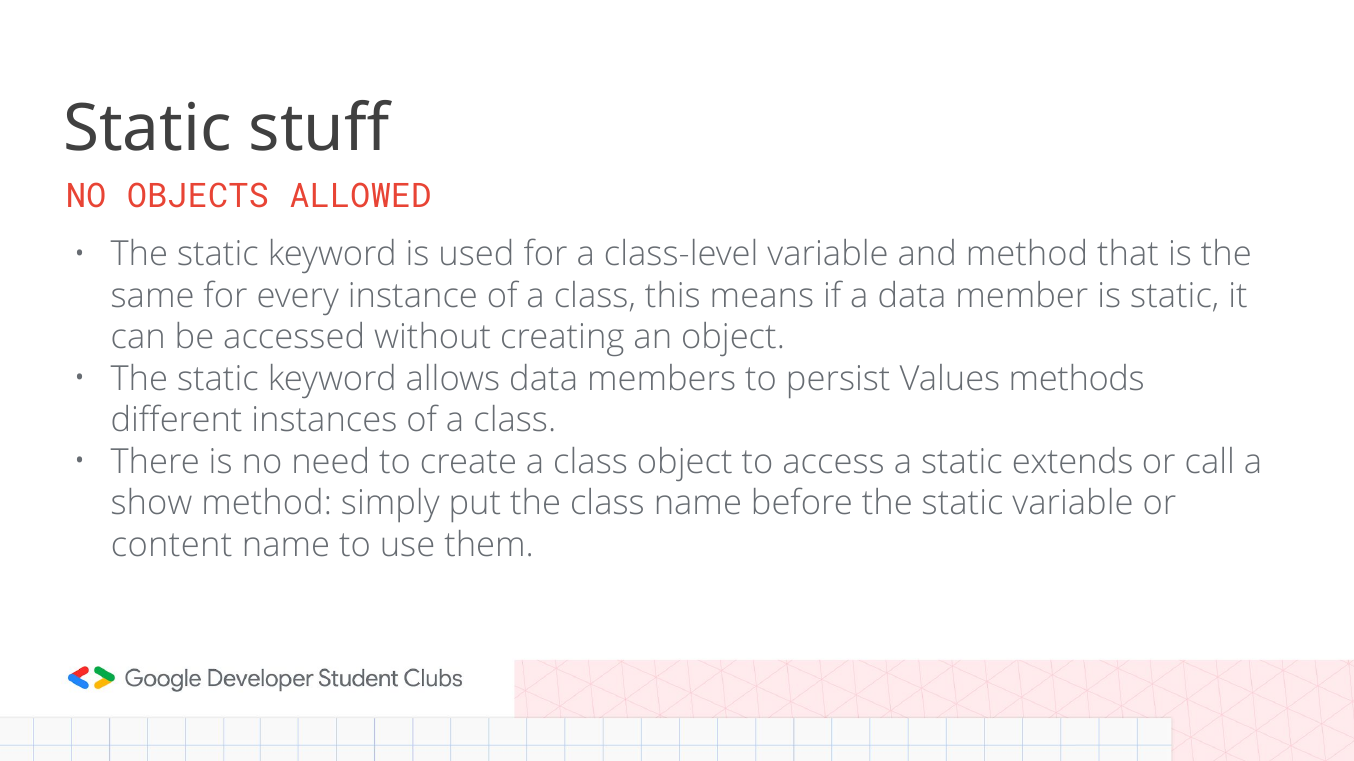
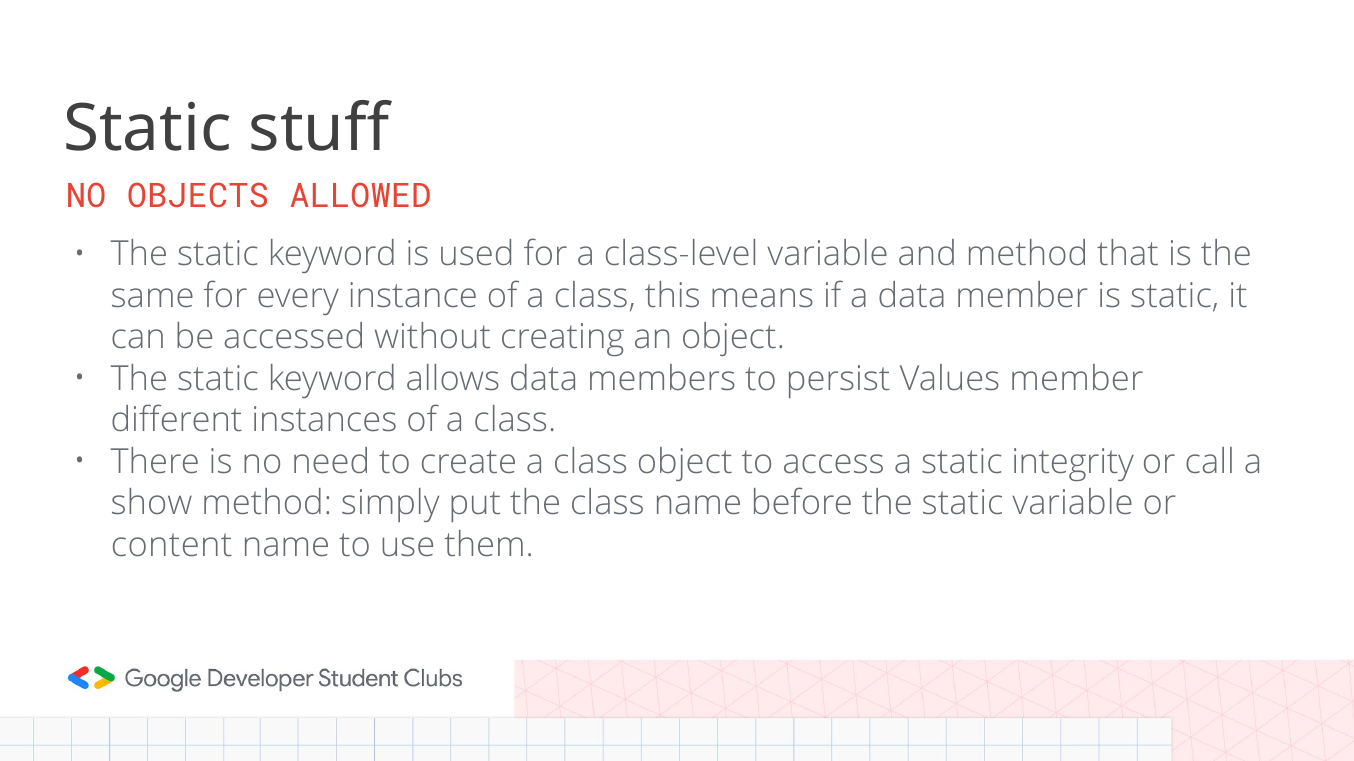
Values methods: methods -> member (1076, 379)
extends: extends -> integrity (1073, 462)
